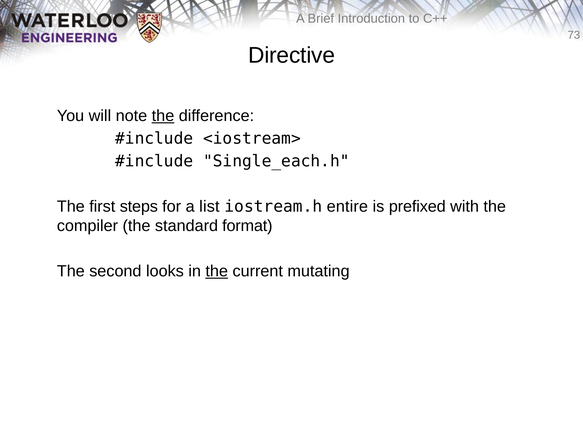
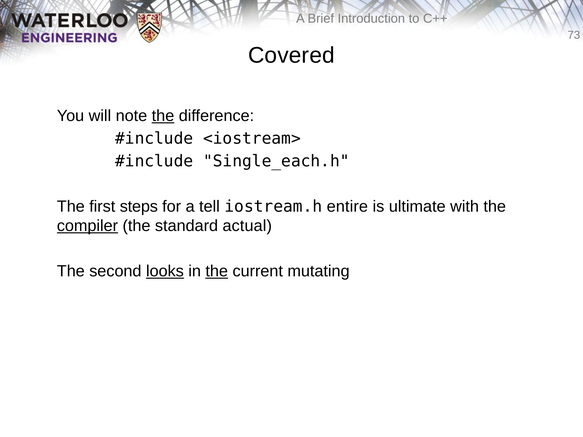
Directive: Directive -> Covered (291, 56)
list: list -> tell (209, 207)
prefixed: prefixed -> ultimate (417, 207)
compiler underline: none -> present (87, 226)
format: format -> actual (247, 226)
looks underline: none -> present (165, 271)
